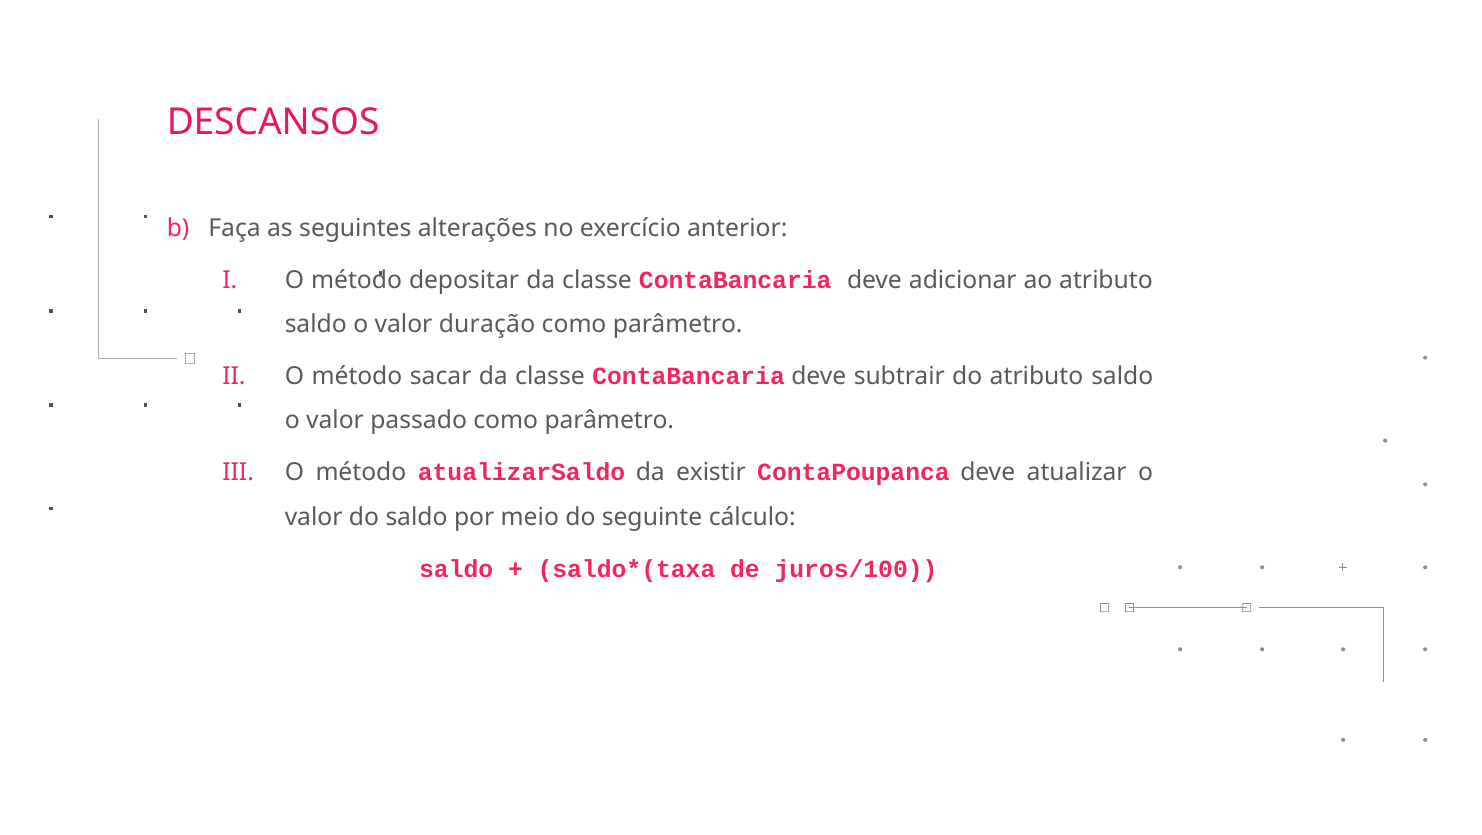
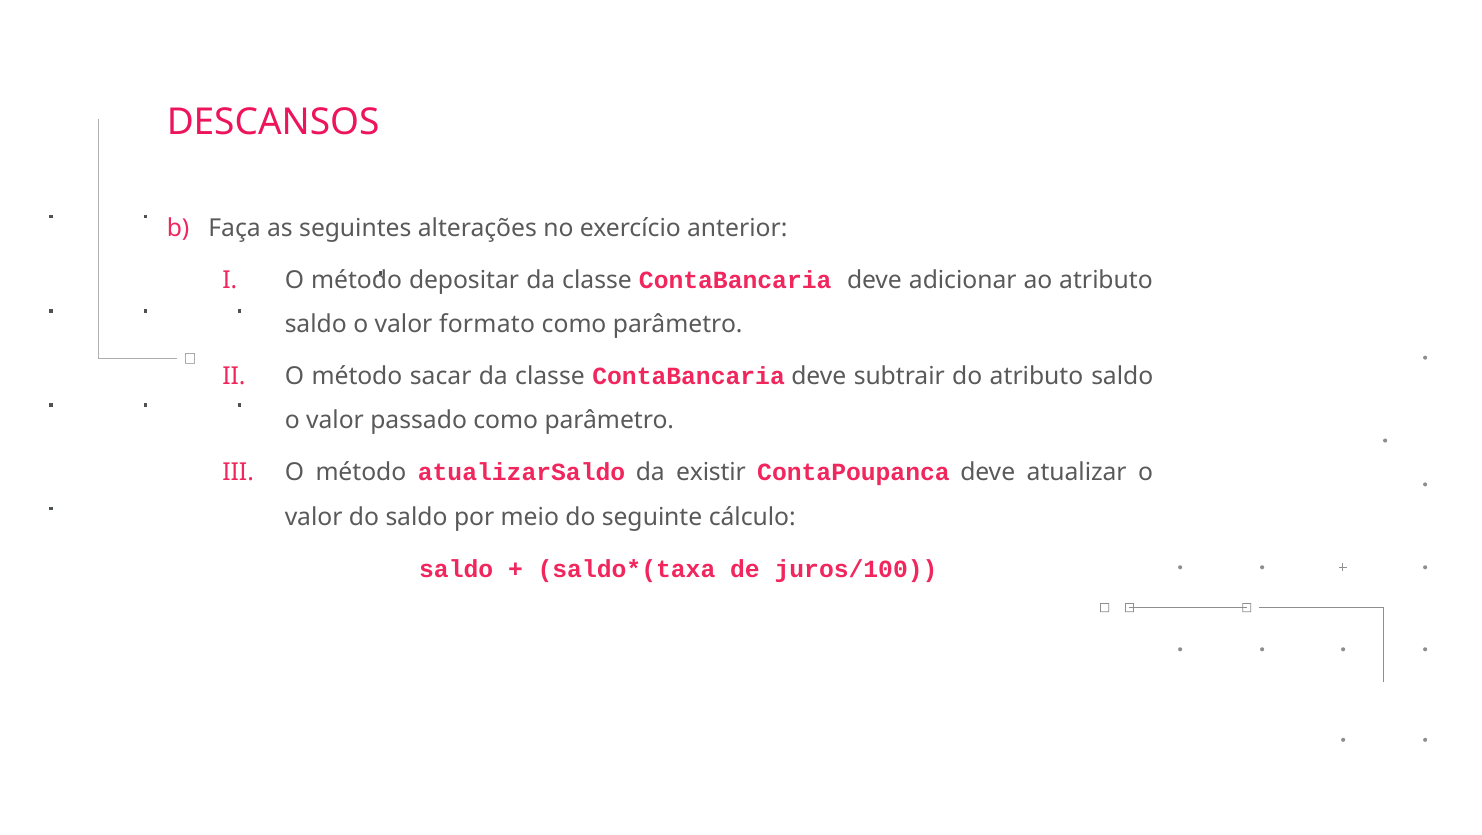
duração: duração -> formato (487, 324)
